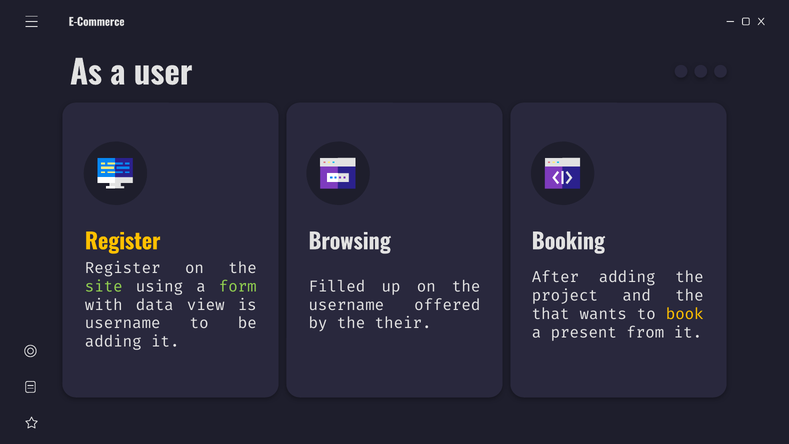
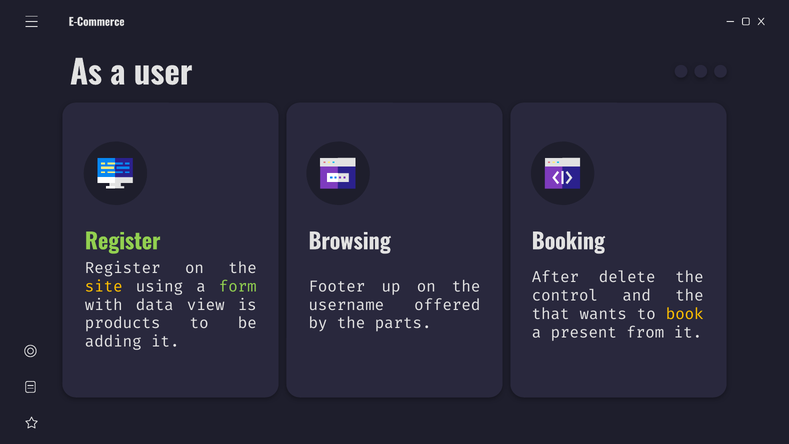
Register colour: yellow -> light green (123, 242)
After adding: adding -> delete (627, 277)
site colour: light green -> yellow (104, 286)
Filled: Filled -> Footer (337, 286)
project: project -> control (565, 296)
username: username -> products (123, 323)
their: their -> parts (403, 323)
